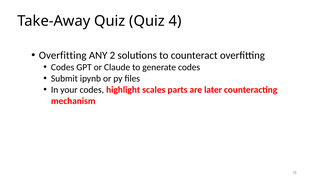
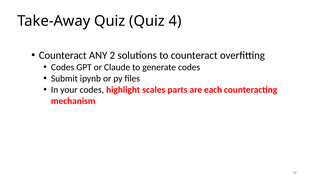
Overfitting: Overfitting -> Counteract (63, 55)
later: later -> each (213, 90)
